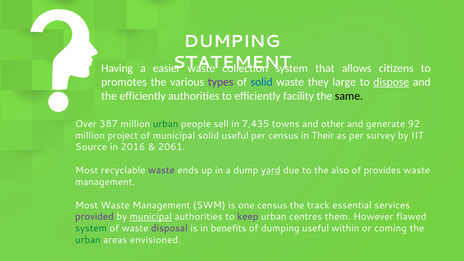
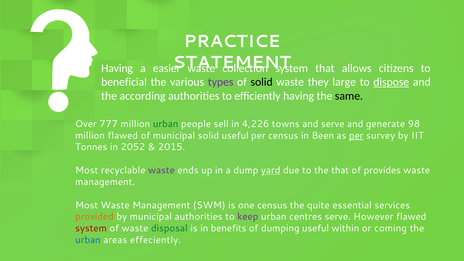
DUMPING: DUMPING -> PRACTICE (232, 42)
promotes: promotes -> beneficial (124, 82)
solid colour: blue -> black (262, 82)
the efficiently: efficiently -> according (143, 96)
efficiently facility: facility -> having (299, 96)
387: 387 -> 777 (109, 124)
7,435: 7,435 -> 4,226 (256, 124)
and other: other -> serve (333, 124)
92: 92 -> 98 (414, 124)
million project: project -> flawed (123, 136)
Their: Their -> Been (323, 136)
per underline: none -> present (356, 136)
Source: Source -> Tonnes (91, 147)
2016: 2016 -> 2052 (133, 147)
2061: 2061 -> 2015 (172, 147)
the also: also -> that (340, 170)
track: track -> quite (318, 205)
provided colour: purple -> orange (94, 217)
municipal underline: present -> none (151, 217)
centres them: them -> serve (338, 217)
system colour: green -> red (91, 228)
disposal colour: purple -> green (169, 228)
urban colour: green -> blue (88, 240)
envisioned: envisioned -> effeciently (155, 240)
